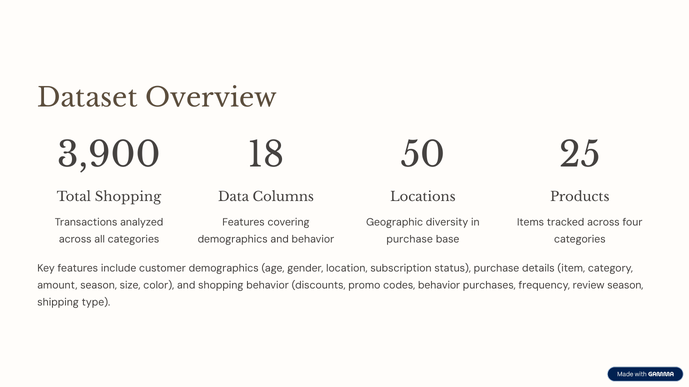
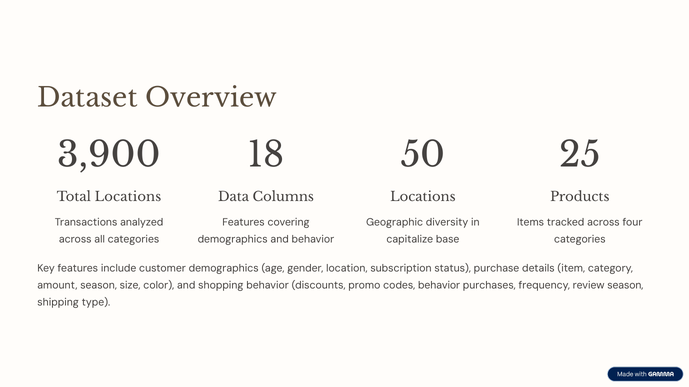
Total Shopping: Shopping -> Locations (128, 197)
purchase: purchase -> capitalize (410, 239)
